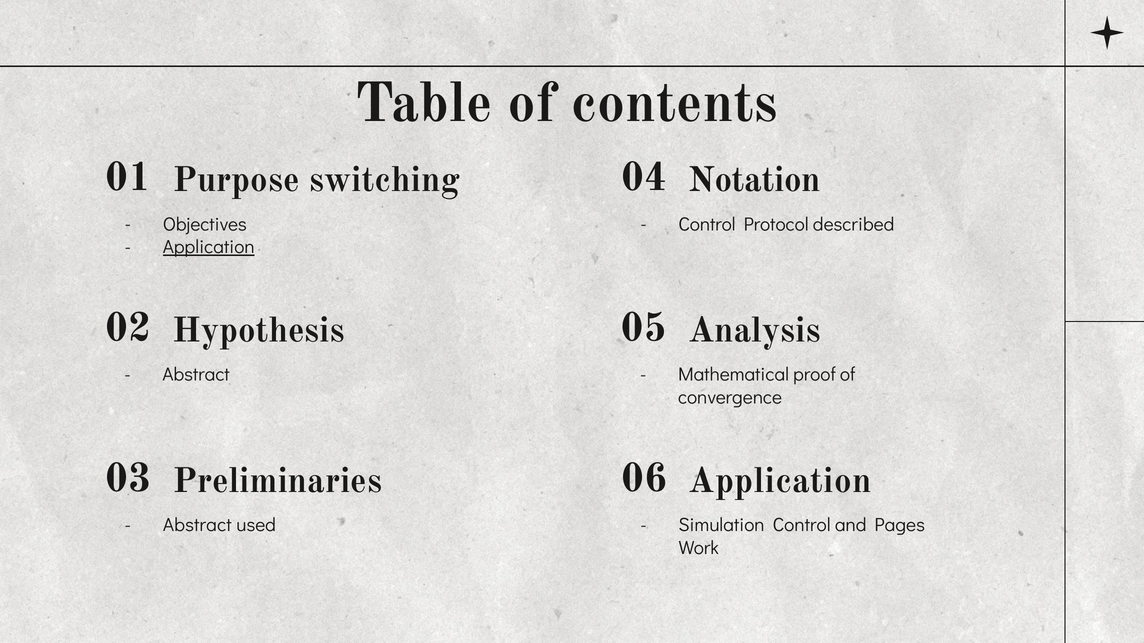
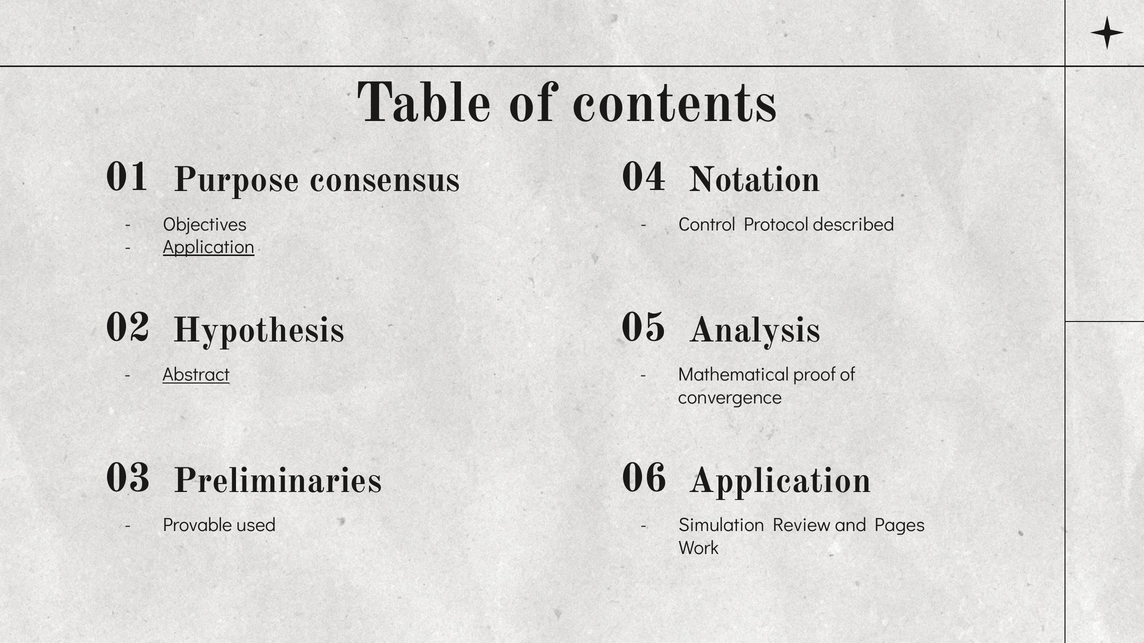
switching: switching -> consensus (385, 180)
Abstract underline: none -> present (196, 375)
Abstract: Abstract -> Provable (197, 526)
Simulation Control: Control -> Review (802, 526)
